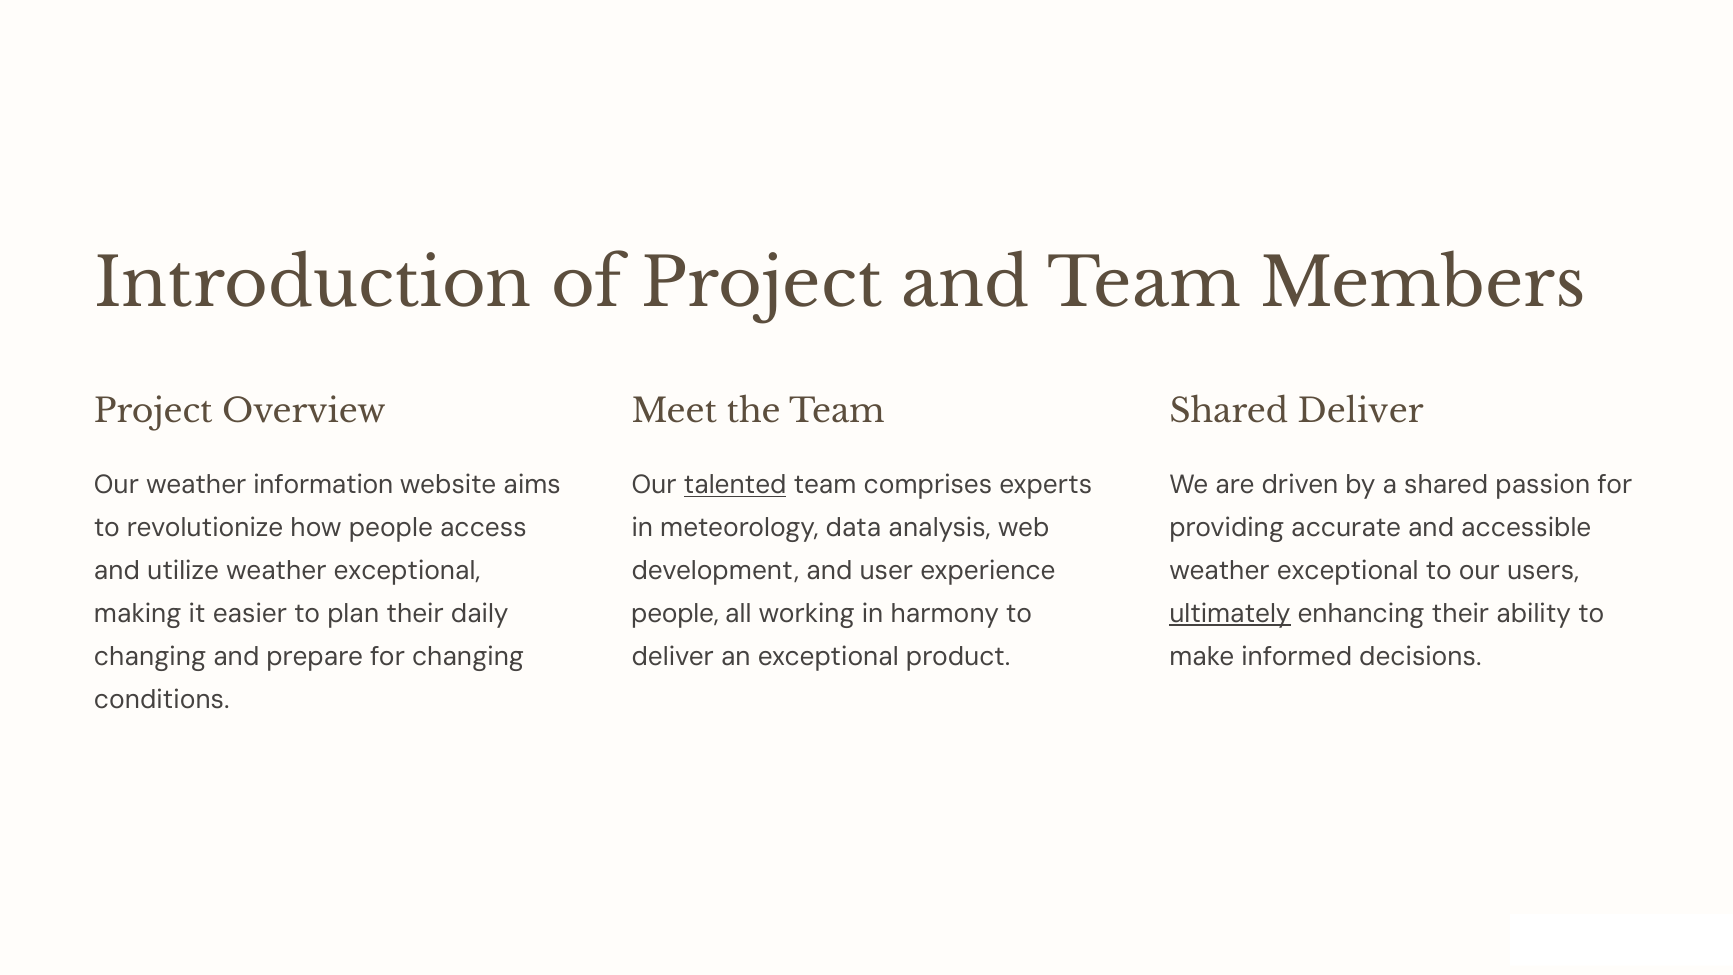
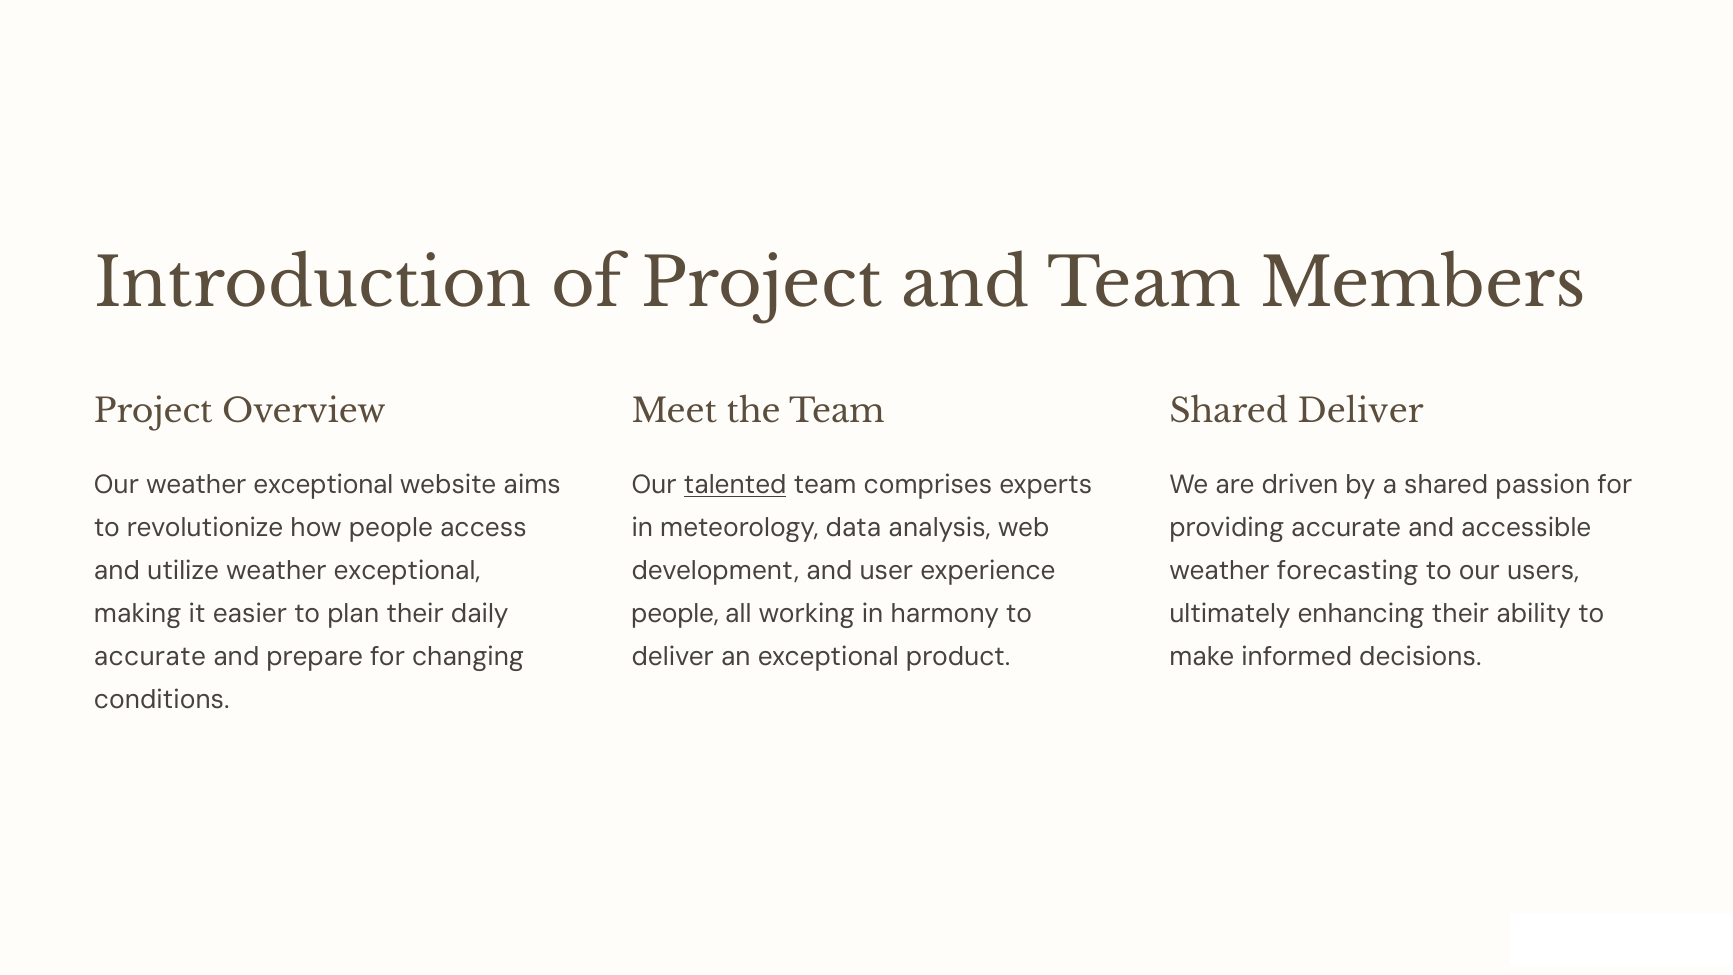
Our weather information: information -> exceptional (323, 485)
exceptional: exceptional -> forecasting (1348, 571)
ultimately underline: present -> none (1230, 614)
changing: changing -> accurate (150, 657)
